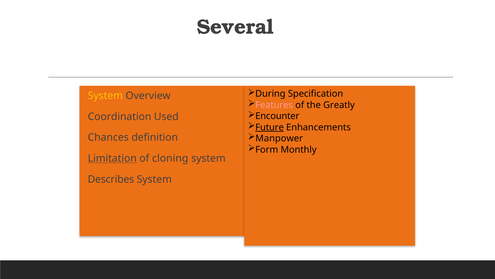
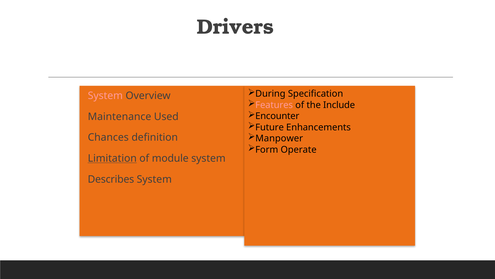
Several: Several -> Drivers (235, 27)
System colour: yellow -> pink (105, 96)
Greatly: Greatly -> Include (339, 105)
Coordination: Coordination -> Maintenance (120, 116)
Future underline: present -> none (270, 127)
Monthly: Monthly -> Operate (299, 149)
cloning: cloning -> module (170, 158)
